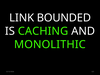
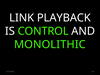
BOUNDED: BOUNDED -> PLAYBACK (64, 18)
CACHING: CACHING -> CONTROL (43, 31)
